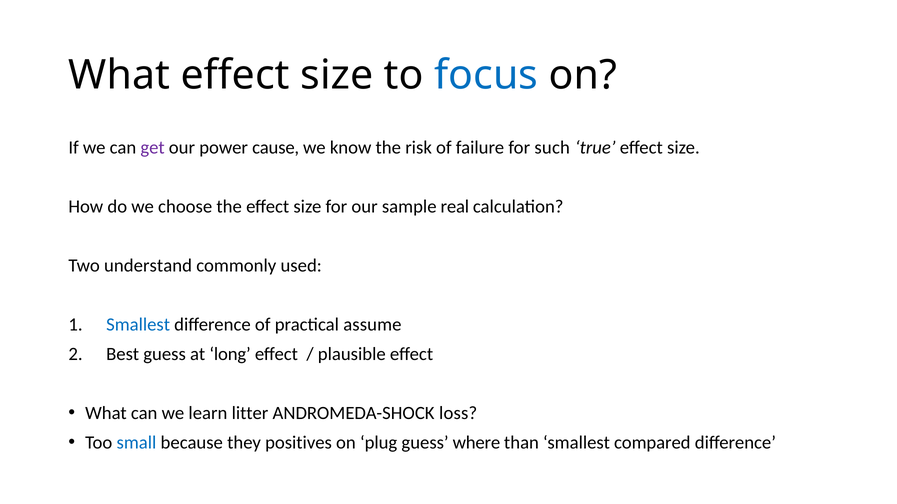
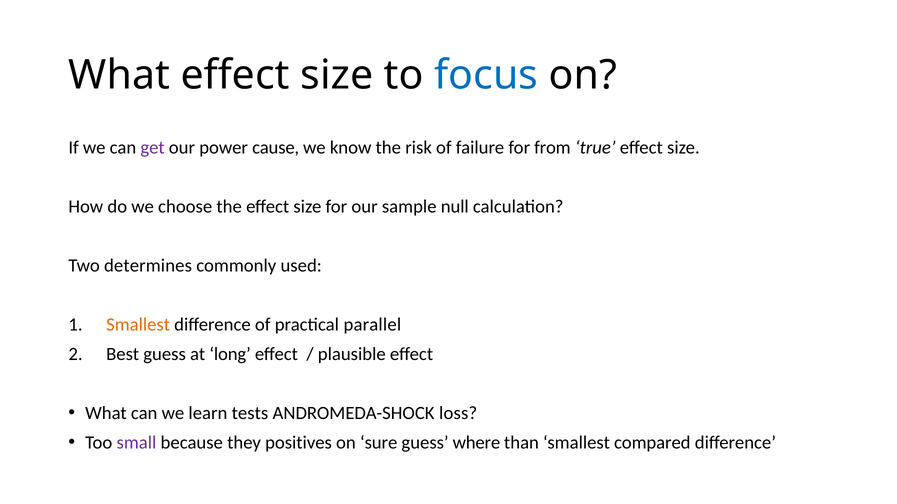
such: such -> from (552, 148)
real: real -> null (455, 207)
understand: understand -> determines (148, 266)
Smallest colour: blue -> orange (138, 325)
assume: assume -> parallel (372, 325)
litter: litter -> tests (250, 413)
small colour: blue -> purple (136, 443)
plug: plug -> sure (379, 443)
